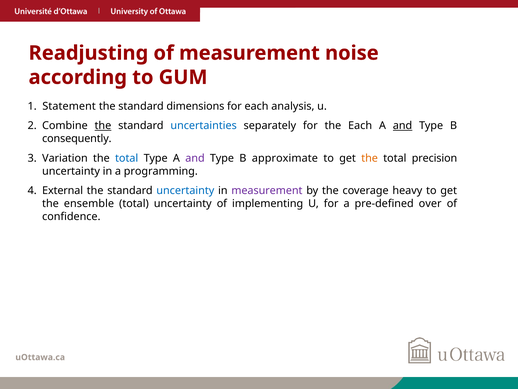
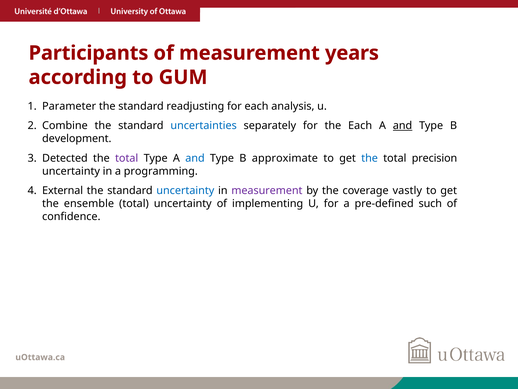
Readjusting: Readjusting -> Participants (88, 53)
noise: noise -> years (352, 53)
Statement: Statement -> Parameter (69, 106)
dimensions: dimensions -> readjusting (195, 106)
the underline: present -> none (103, 126)
consequently: consequently -> development (77, 139)
Variation: Variation -> Detected (65, 158)
total colour: blue -> purple (127, 158)
and colour: purple -> blue (195, 158)
the colour: orange -> blue (370, 158)
heavy: heavy -> vastly (407, 190)
over: over -> such (430, 203)
